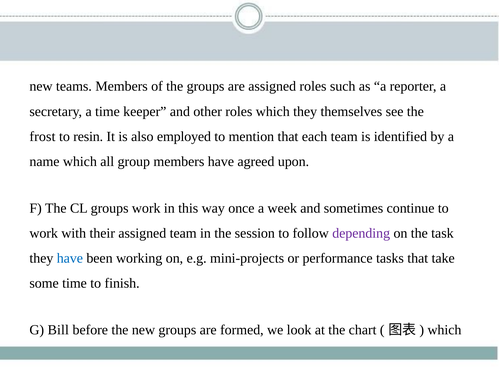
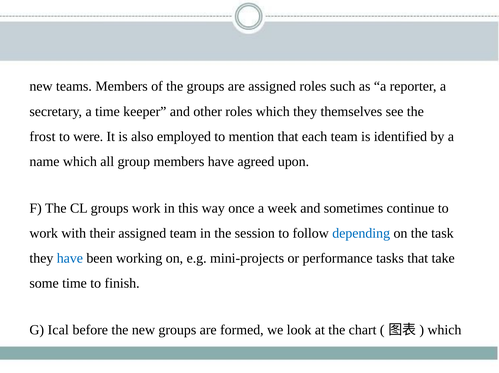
resin: resin -> were (88, 137)
depending colour: purple -> blue (361, 233)
Bill: Bill -> Ical (58, 330)
